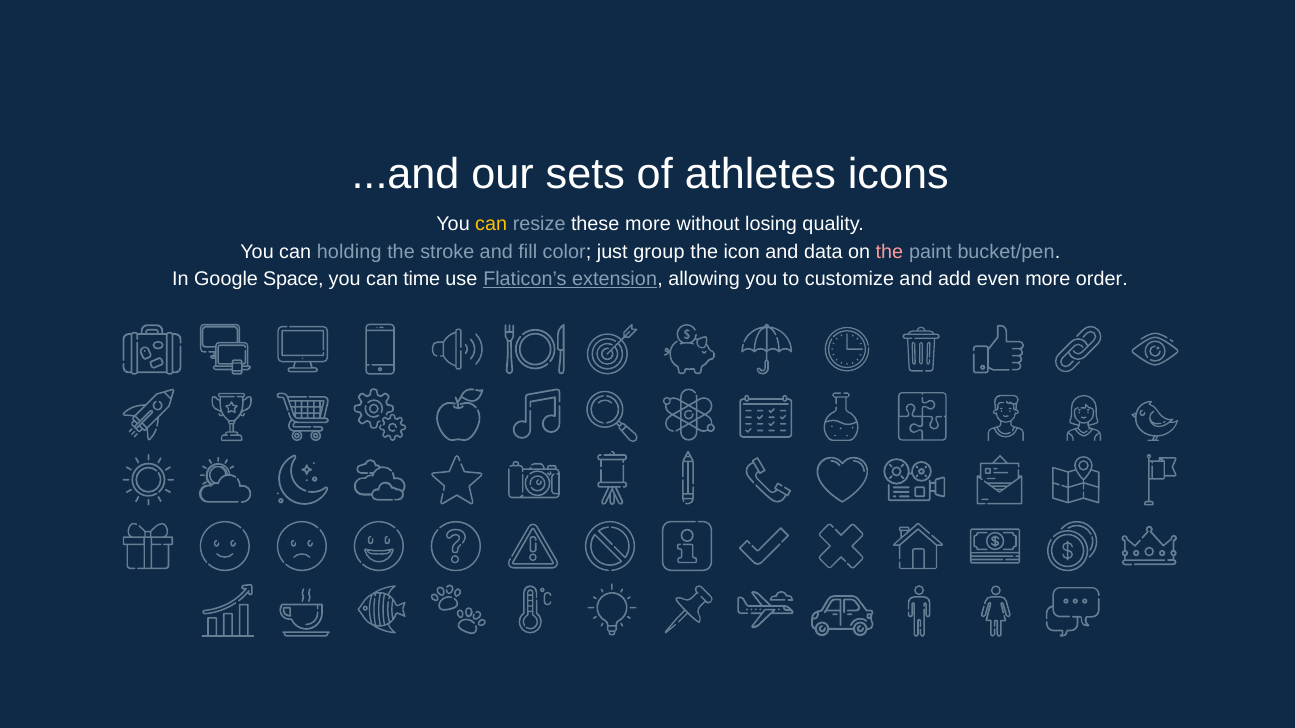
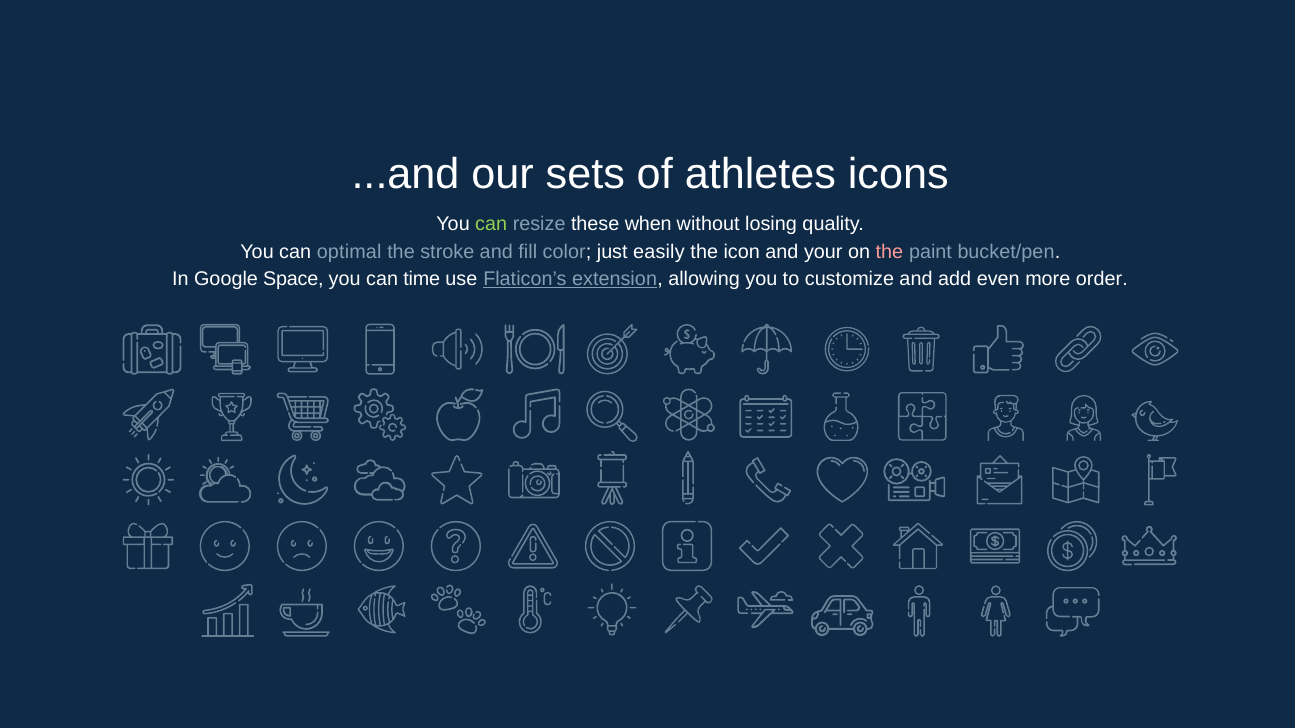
can colour: yellow -> light green (491, 224)
these more: more -> when (648, 224)
holding: holding -> optimal (349, 252)
group: group -> easily (659, 252)
data: data -> your (823, 252)
